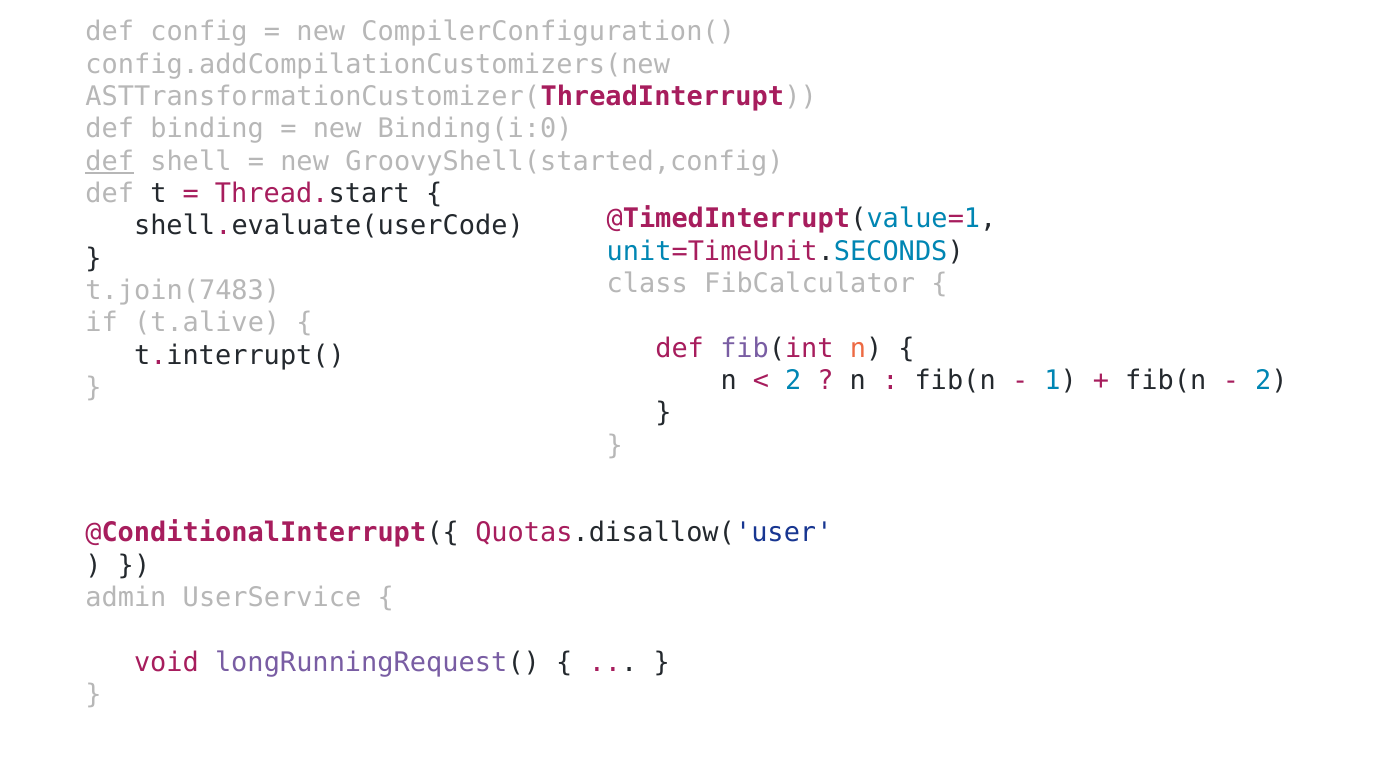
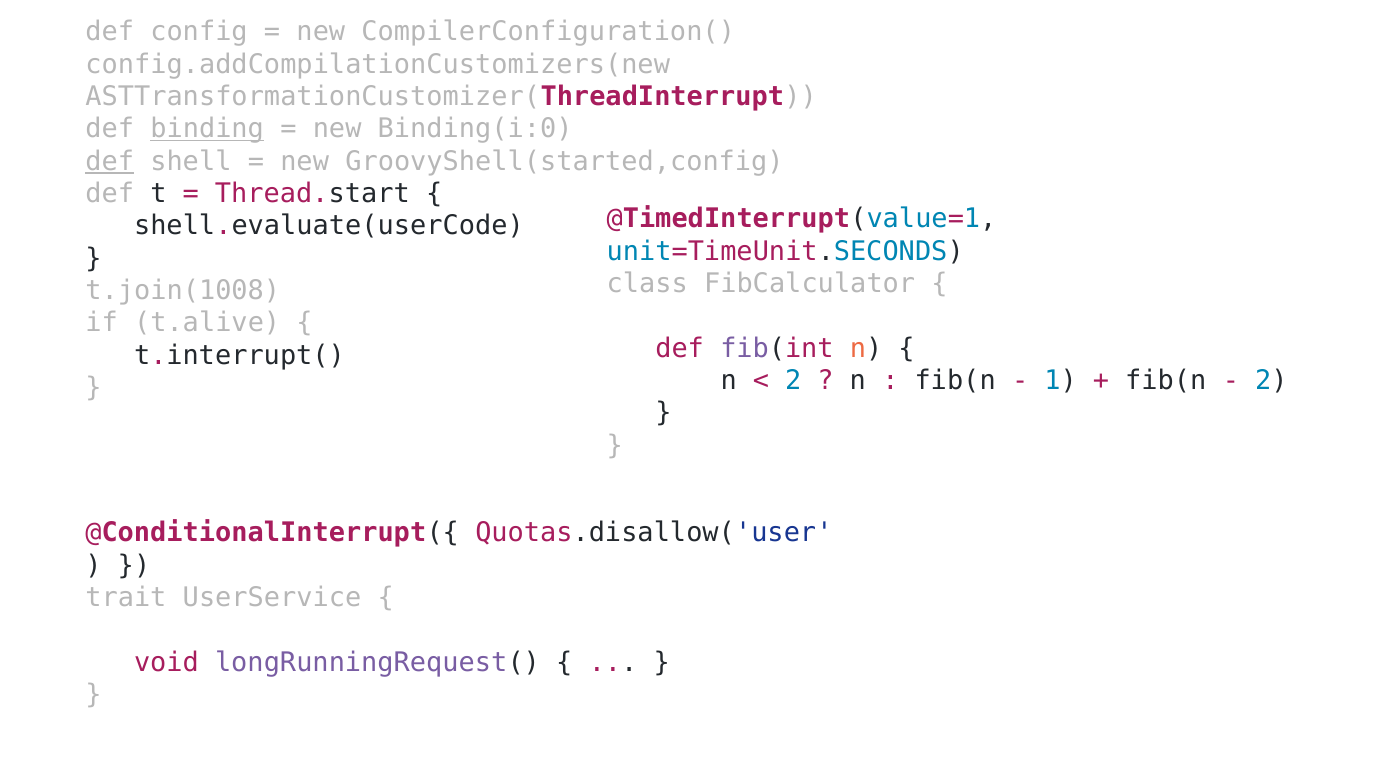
binding underline: none -> present (207, 129)
t.join(7483: t.join(7483 -> t.join(1008 (183, 291)
admin: admin -> trait (126, 598)
